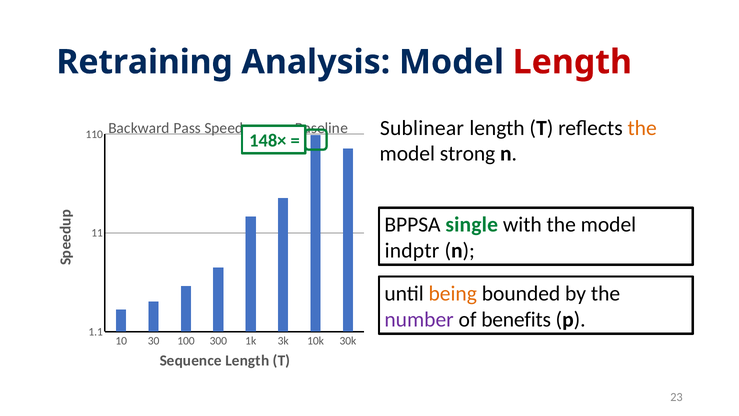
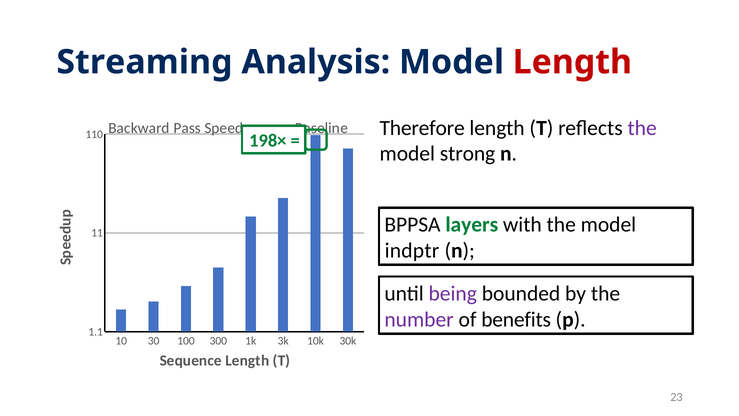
Retraining: Retraining -> Streaming (144, 62)
Sublinear: Sublinear -> Therefore (422, 128)
the colour: orange -> purple (642, 128)
148×: 148× -> 198× (268, 141)
single: single -> layers (472, 225)
being colour: orange -> purple (453, 293)
